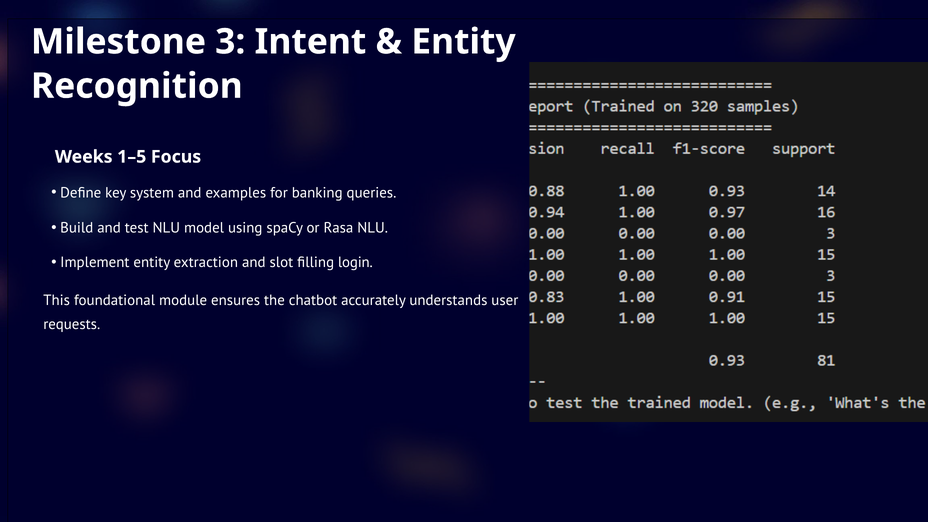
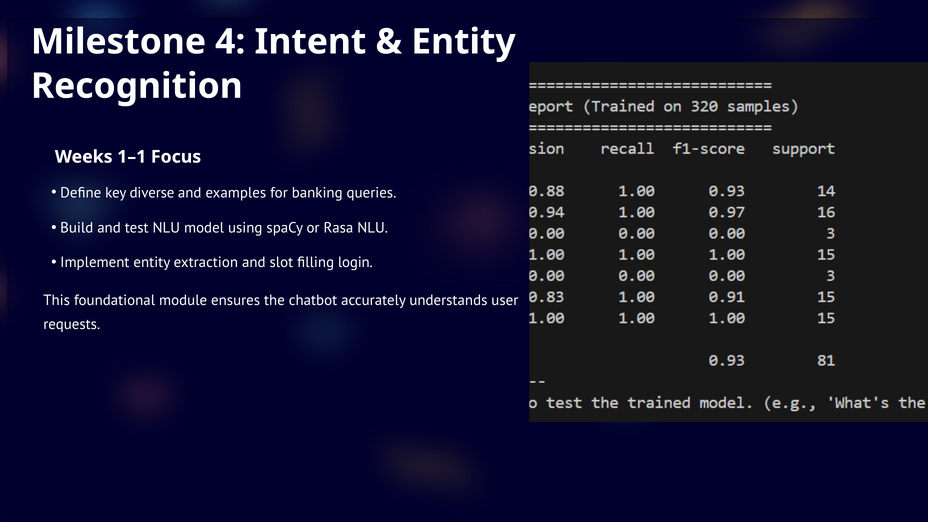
3: 3 -> 4 (230, 42)
1–5: 1–5 -> 1–1 (132, 157)
system: system -> diverse (152, 193)
